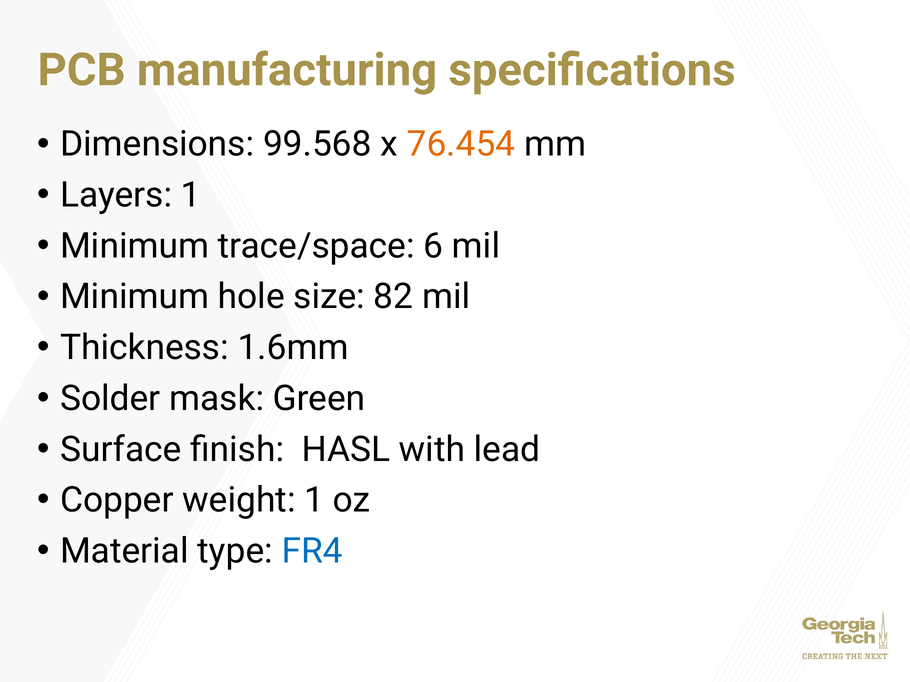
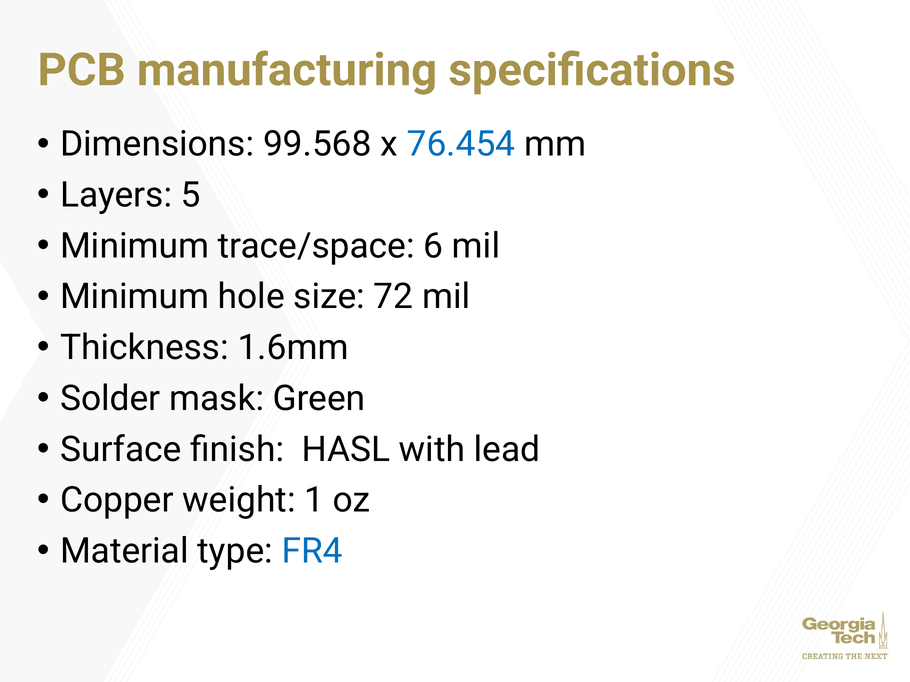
76.454 colour: orange -> blue (461, 144)
Layers 1: 1 -> 5 (191, 195)
82: 82 -> 72 (393, 297)
